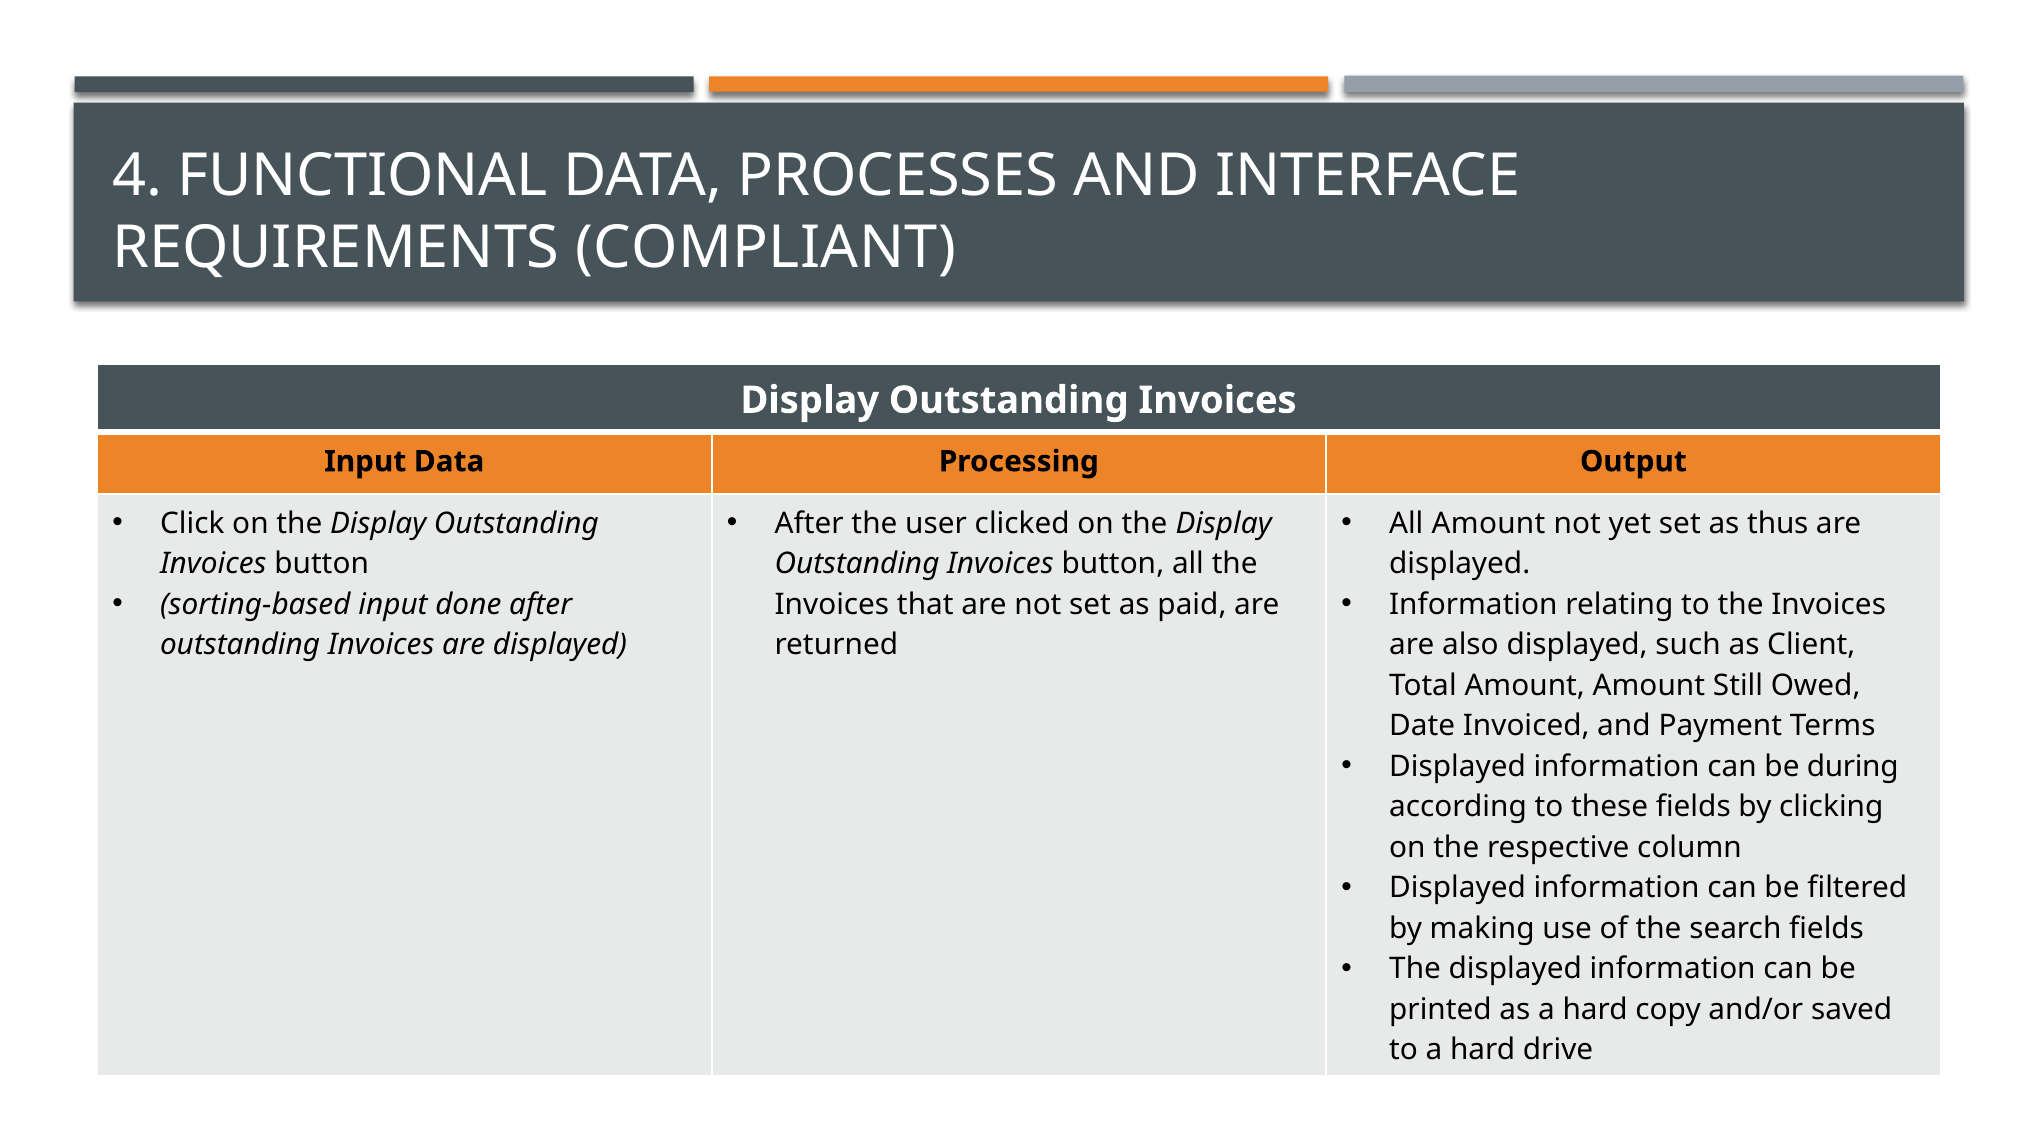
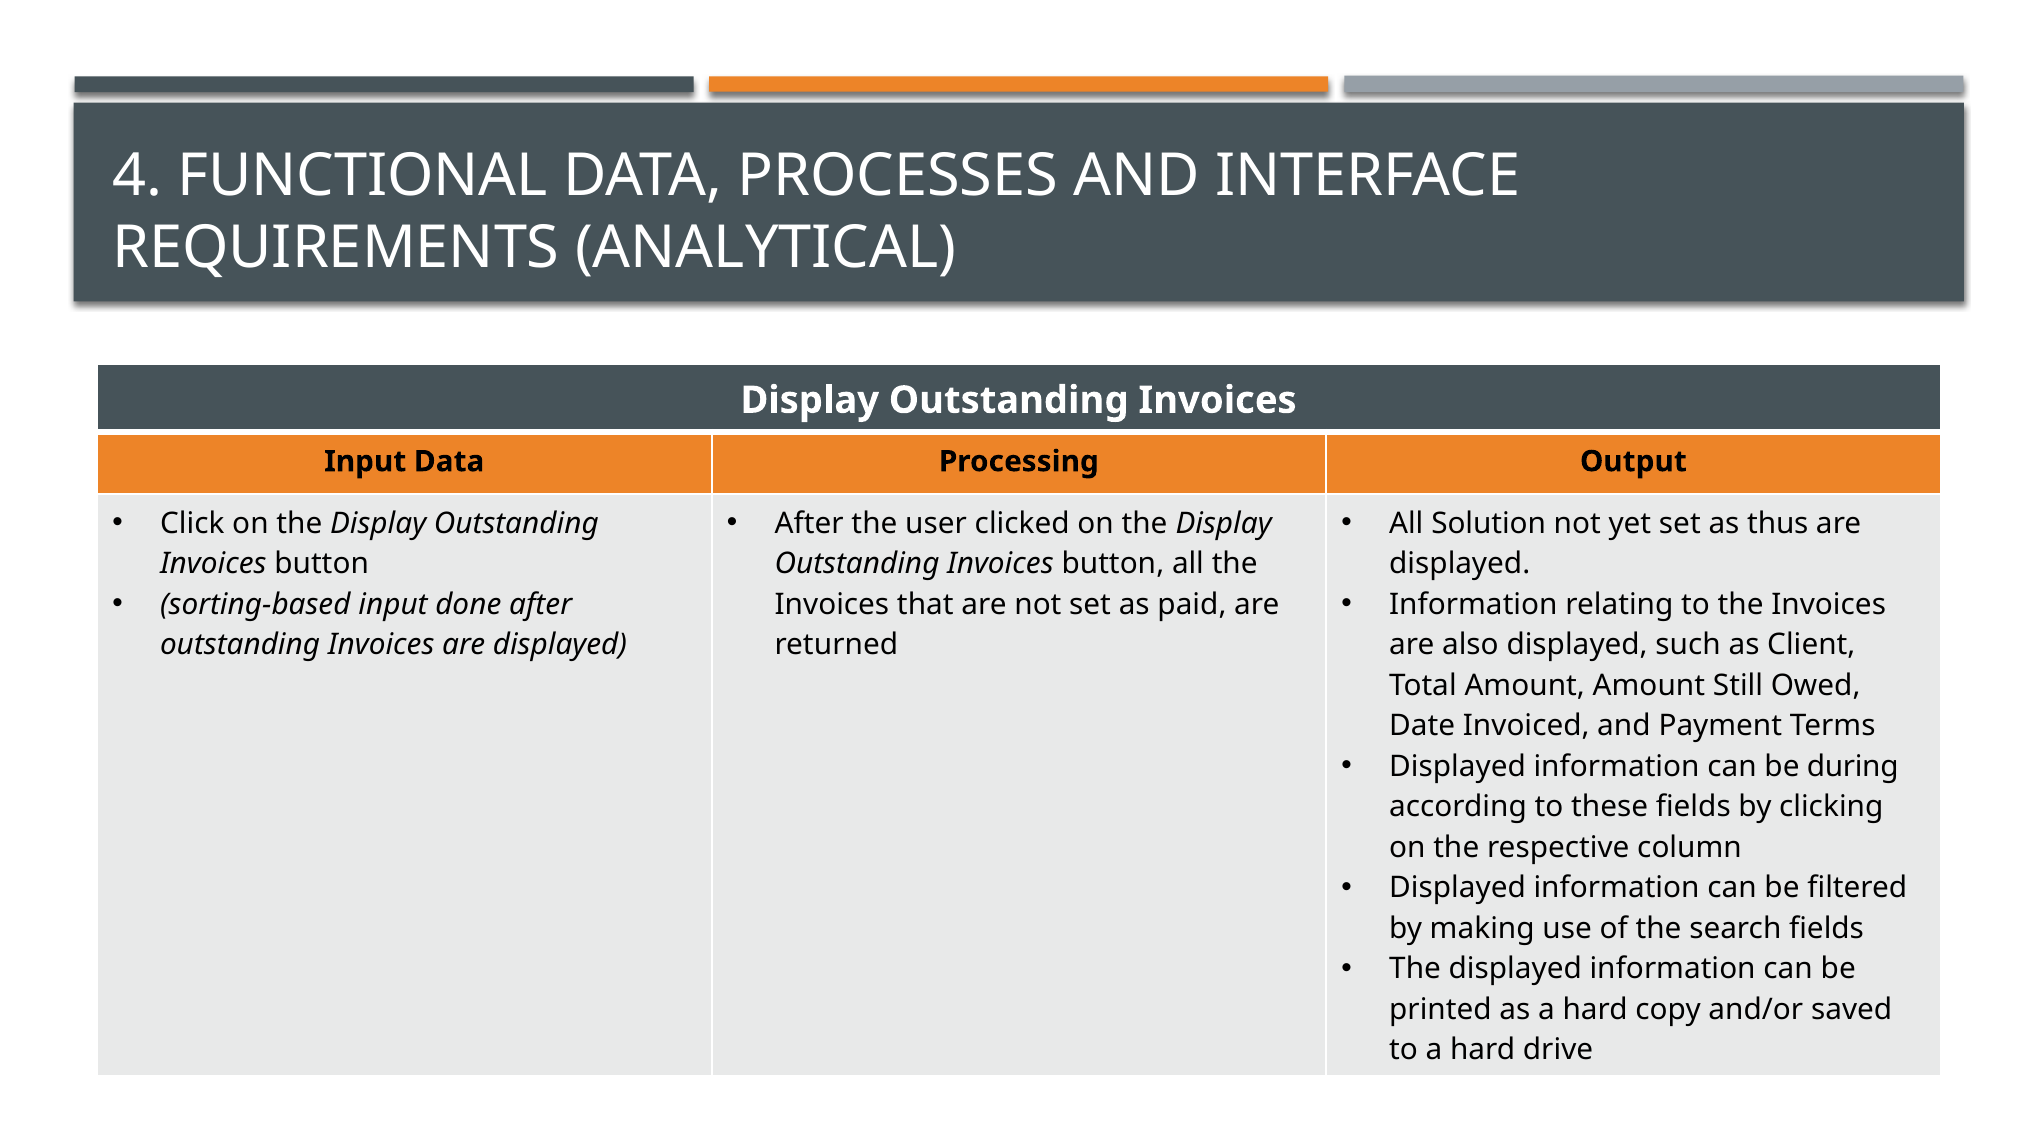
COMPLIANT: COMPLIANT -> ANALYTICAL (766, 248)
All Amount: Amount -> Solution (1489, 524)
